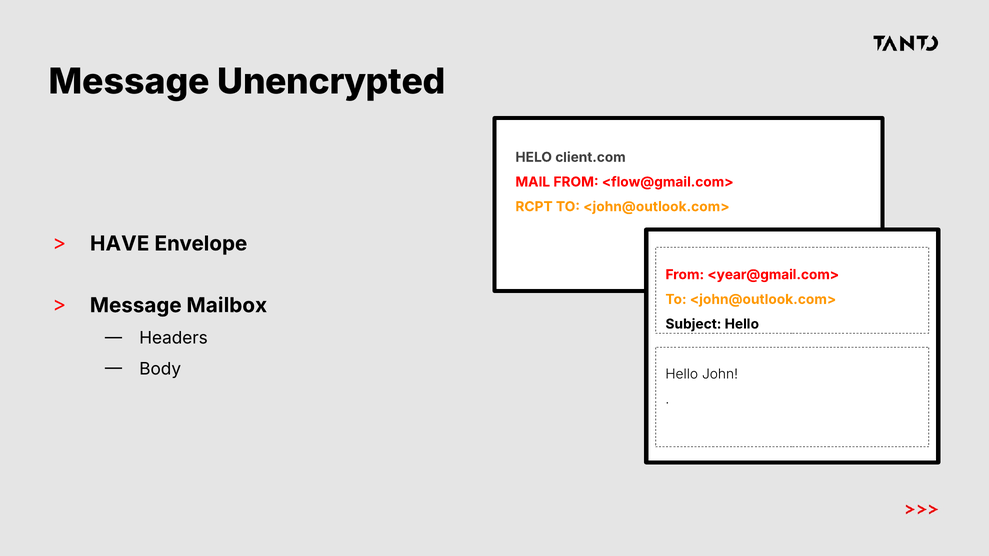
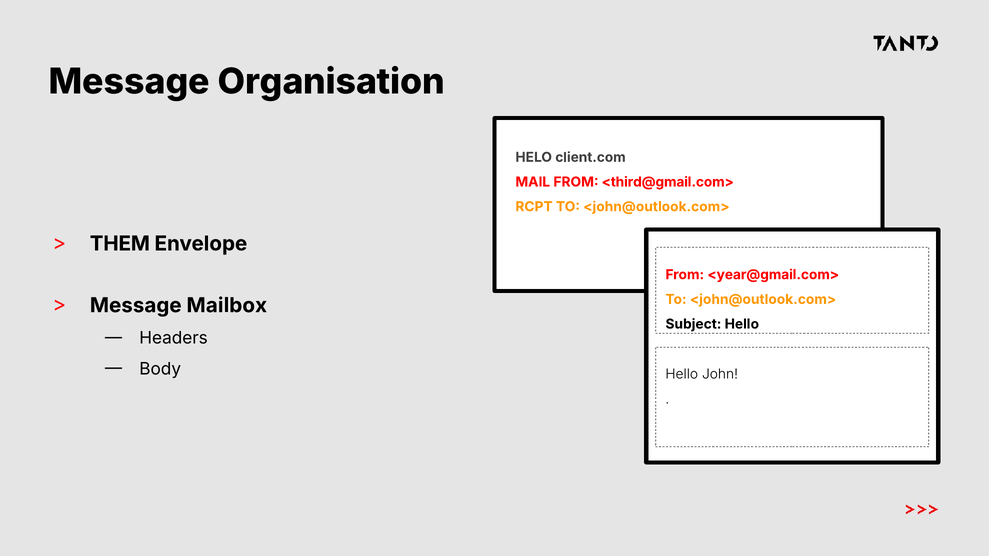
Unencrypted: Unencrypted -> Organisation (331, 82)
<flow@gmail.com>: <flow@gmail.com> -> <third@gmail.com> (668, 182)
HAVE: HAVE -> THEM (120, 244)
